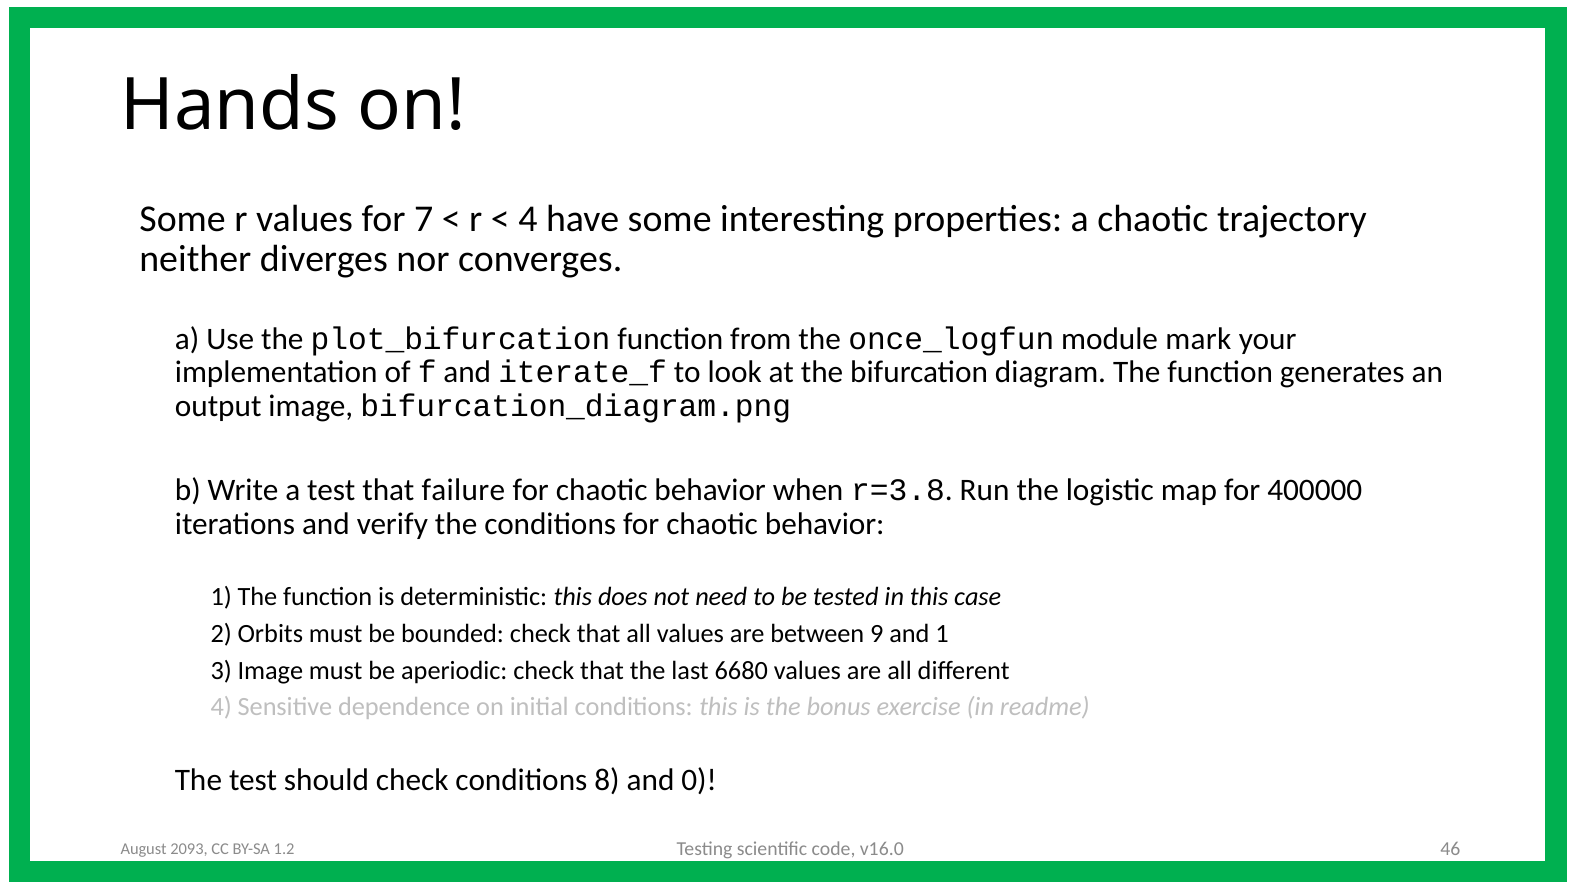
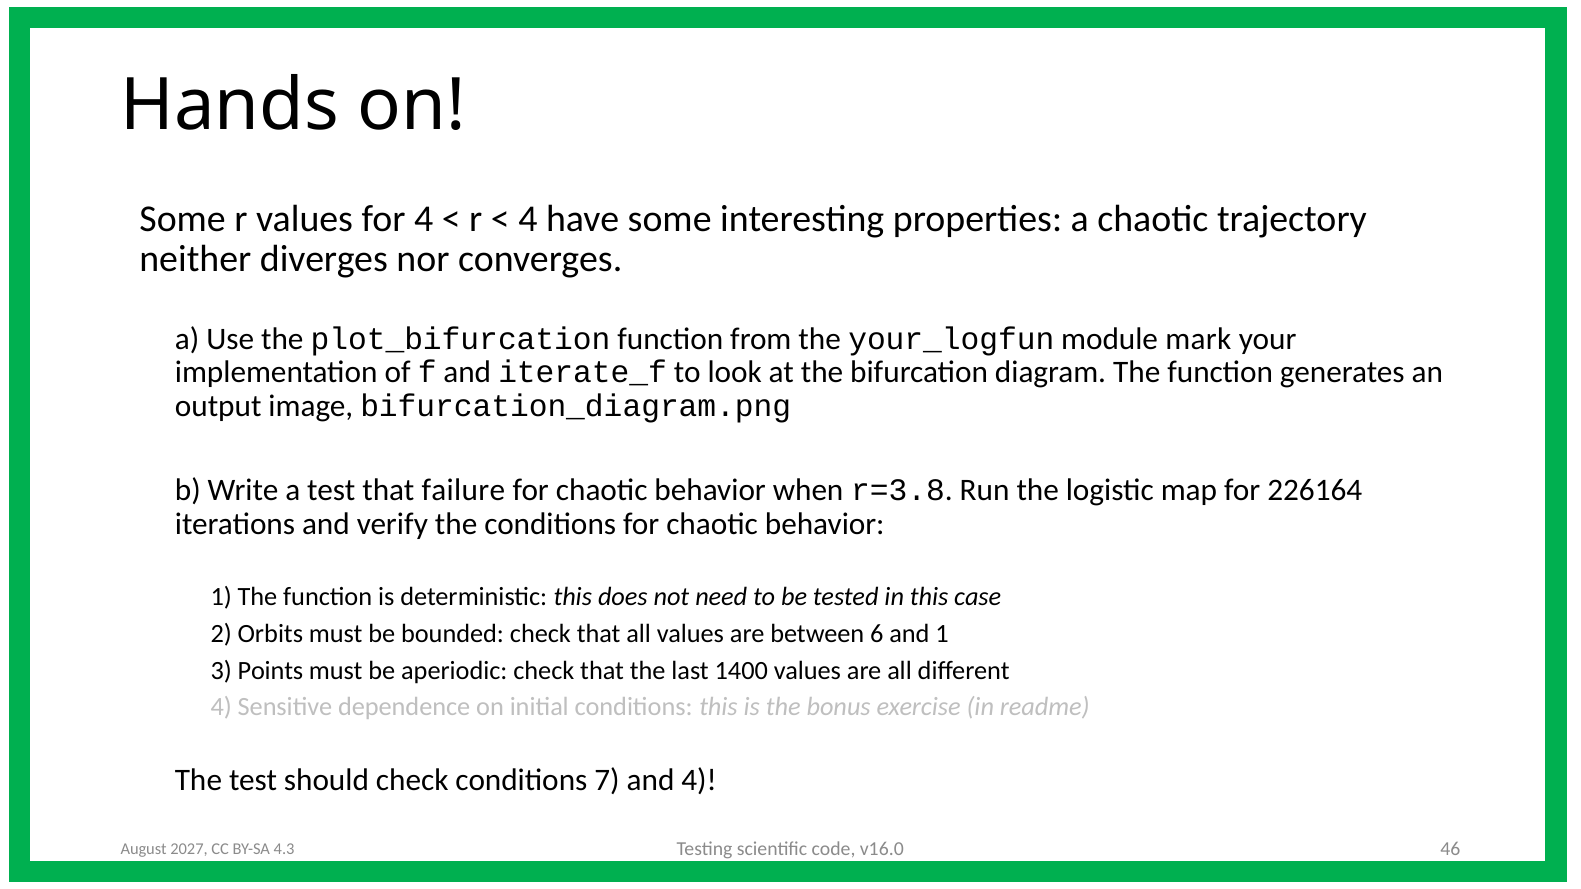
for 7: 7 -> 4 (424, 219)
once_logfun: once_logfun -> your_logfun (951, 339)
400000: 400000 -> 226164 (1315, 491)
9: 9 -> 6 (877, 634)
3 Image: Image -> Points (270, 671)
6680: 6680 -> 1400 (741, 671)
8: 8 -> 7 (607, 780)
and 0: 0 -> 4 (699, 780)
2093: 2093 -> 2027 (189, 849)
1.2: 1.2 -> 4.3 (284, 849)
